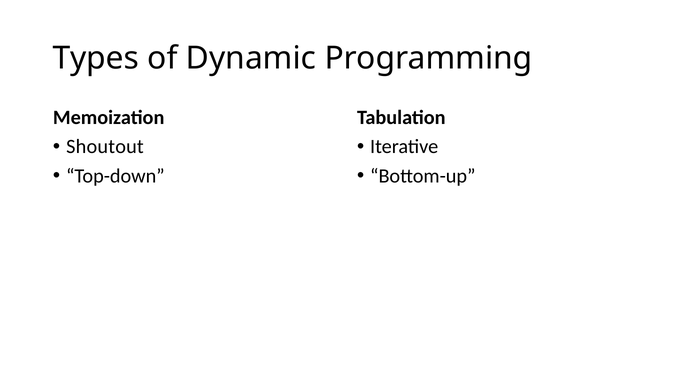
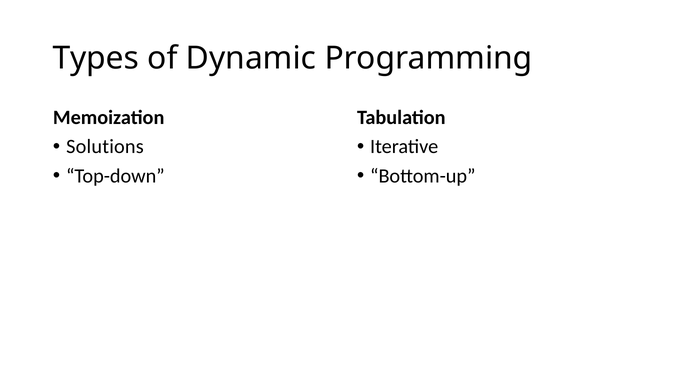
Shoutout: Shoutout -> Solutions (105, 147)
